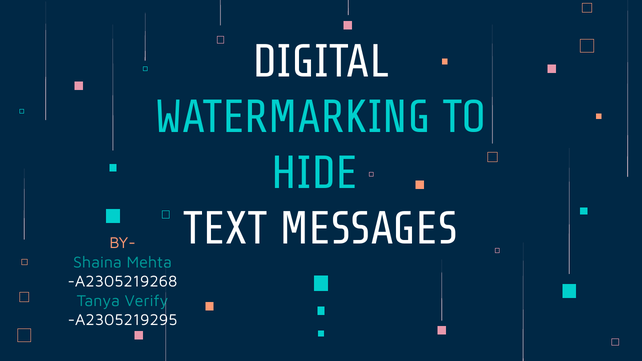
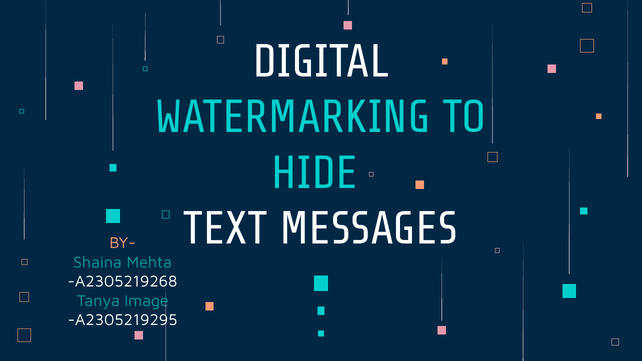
Verify: Verify -> Image (147, 301)
